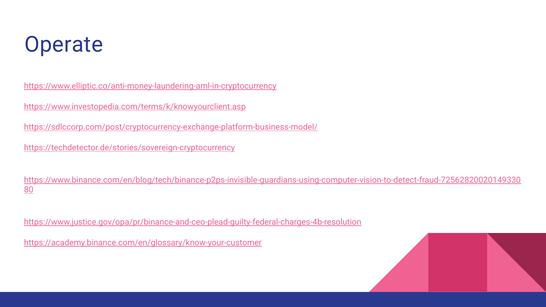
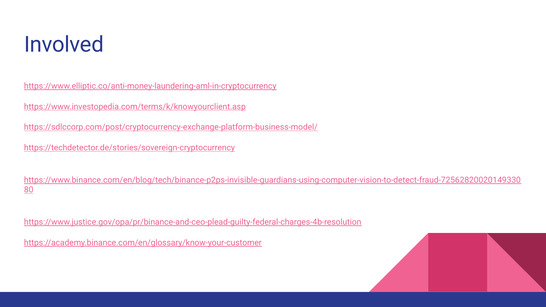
Operate: Operate -> Involved (64, 45)
